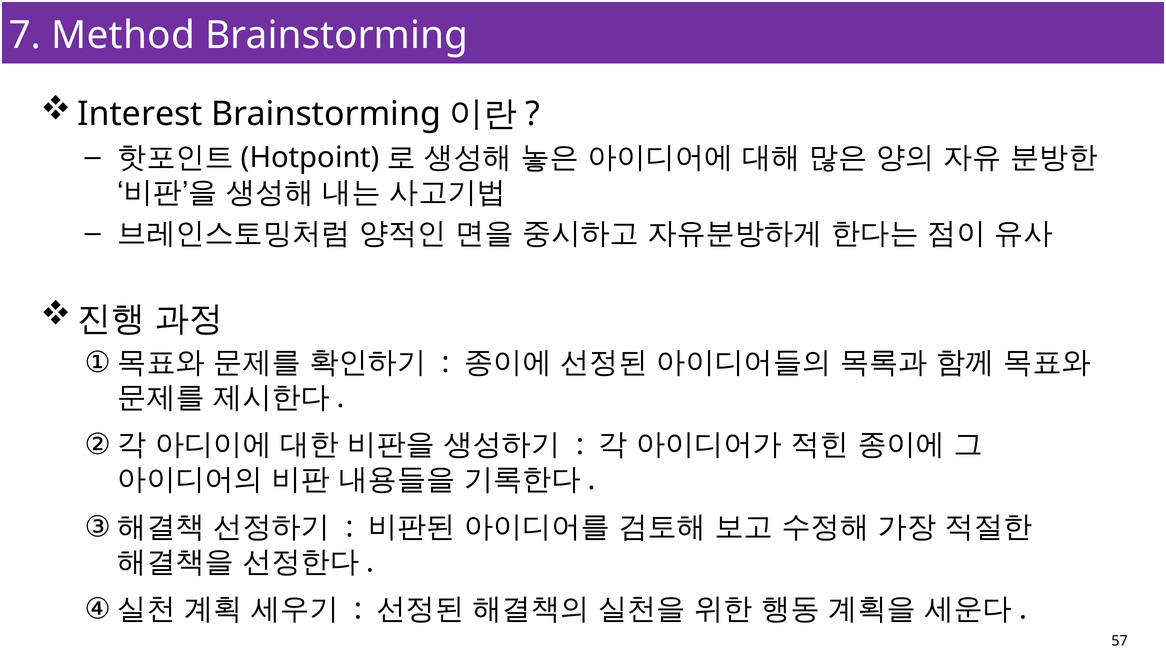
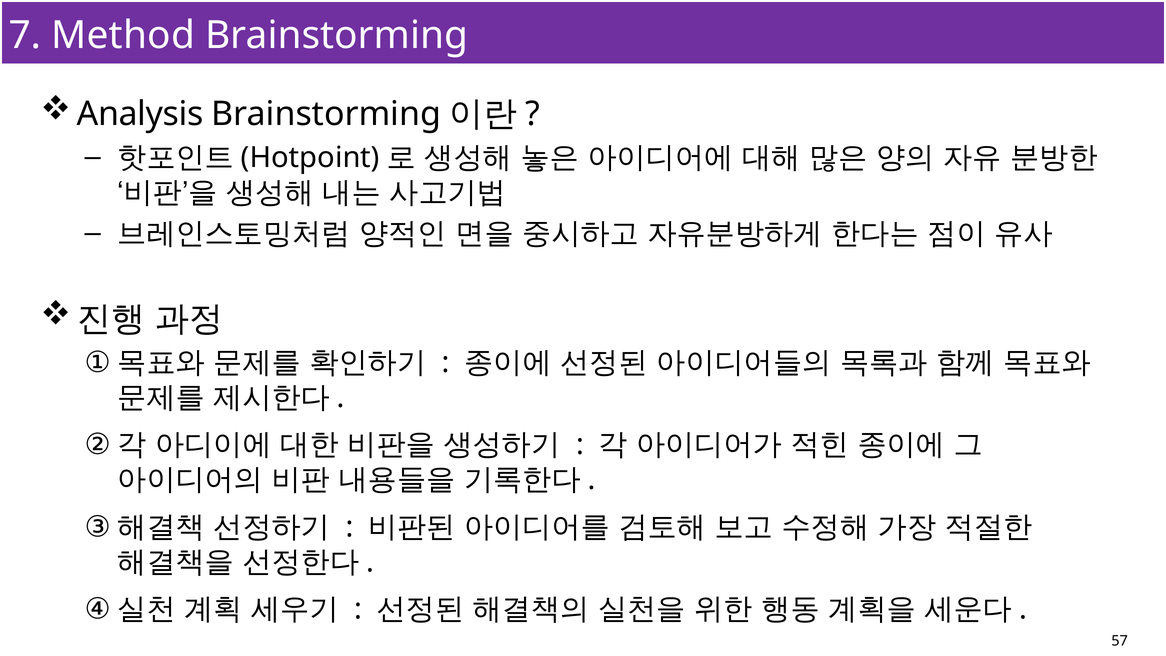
Interest: Interest -> Analysis (140, 114)
